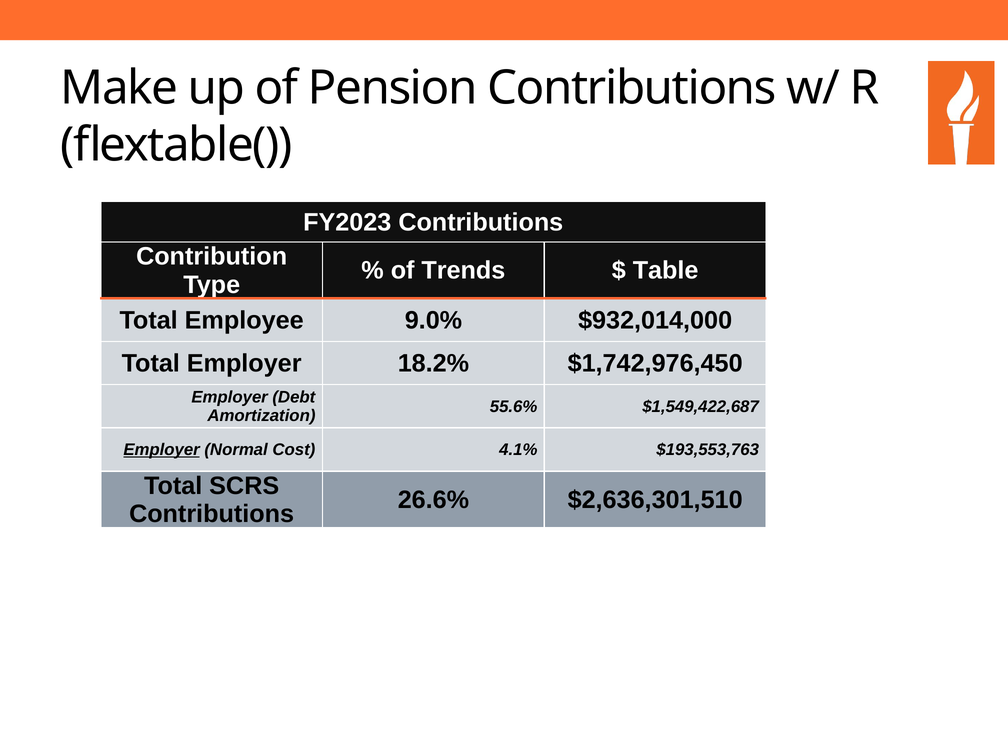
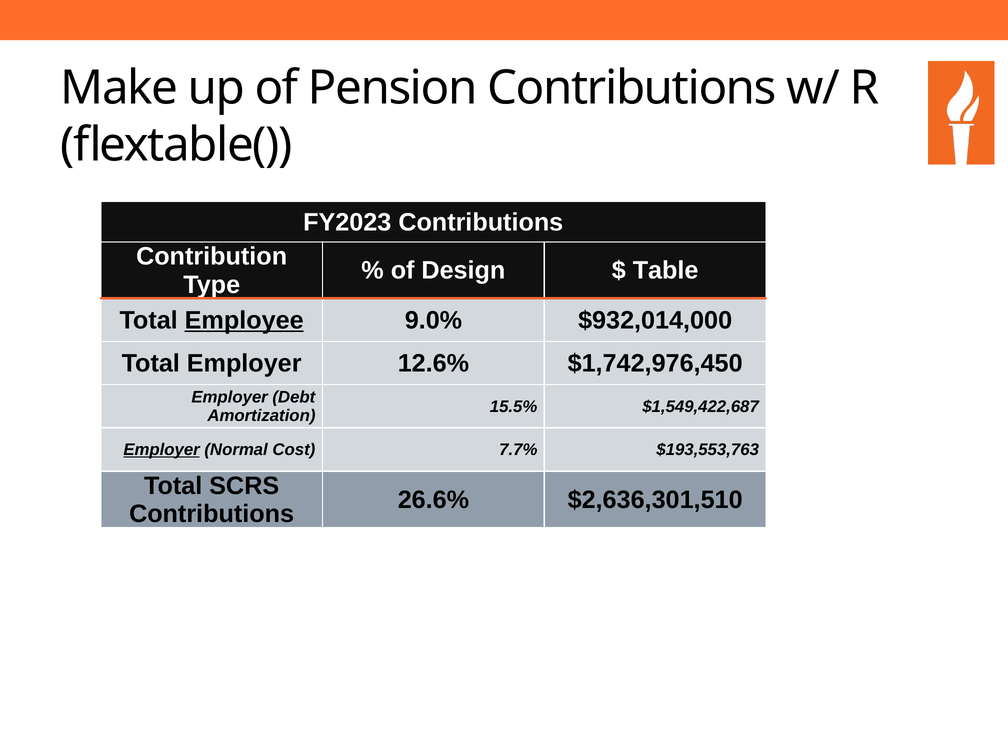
Trends: Trends -> Design (463, 271)
Employee underline: none -> present (244, 320)
18.2%: 18.2% -> 12.6% (433, 363)
55.6%: 55.6% -> 15.5% (514, 407)
4.1%: 4.1% -> 7.7% (518, 450)
